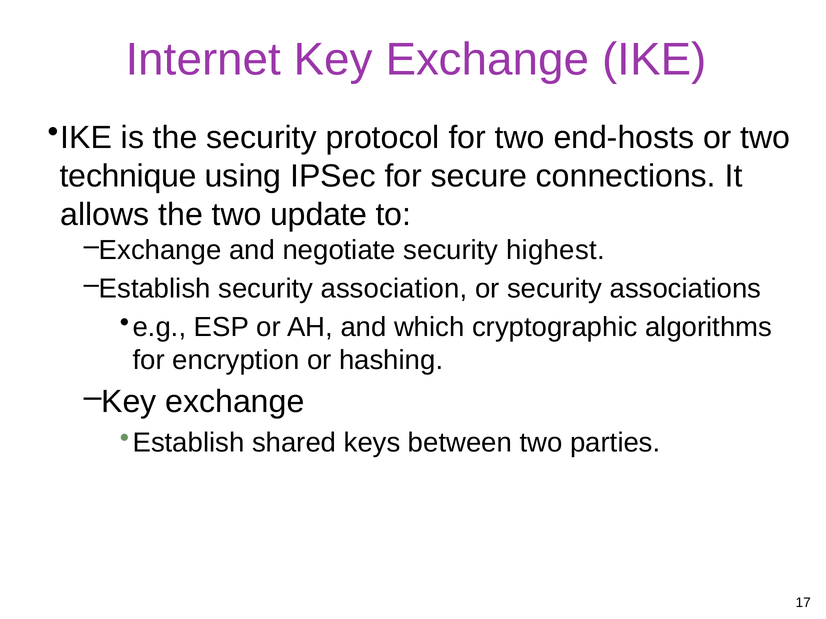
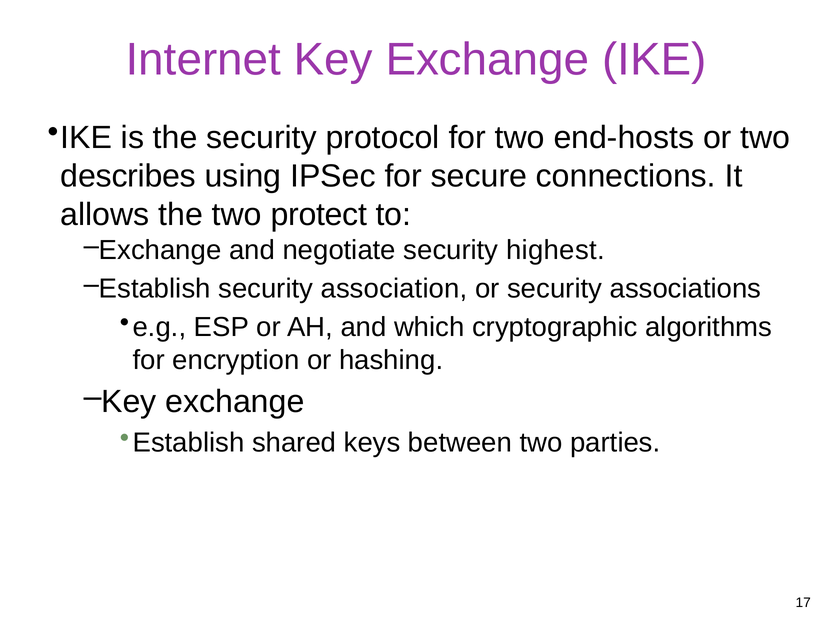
technique: technique -> describes (128, 176)
update: update -> protect (319, 215)
